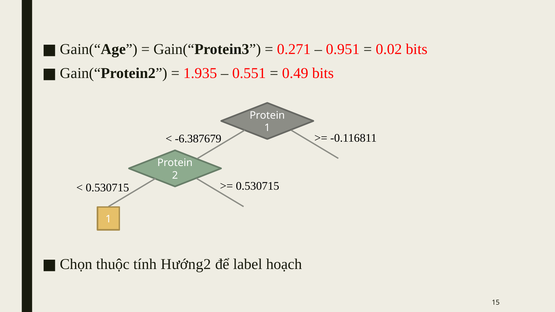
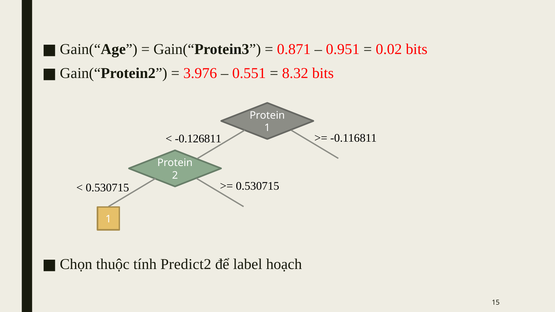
0.271: 0.271 -> 0.871 (294, 49)
1.935: 1.935 -> 3.976 (200, 73)
0.49: 0.49 -> 8.32 (295, 73)
-6.387679: -6.387679 -> -0.126811 (198, 139)
Hướng2: Hướng2 -> Predict2 (186, 264)
